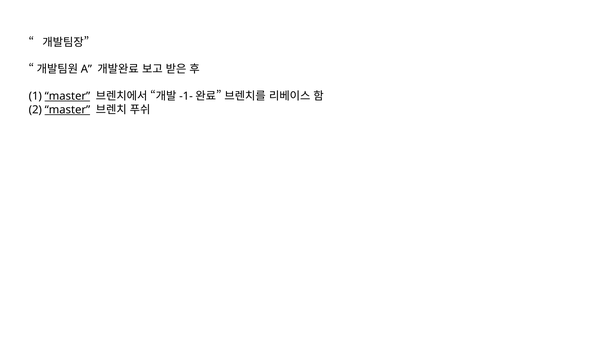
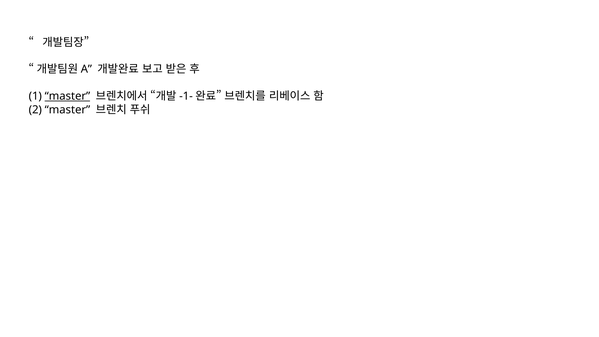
master underline: present -> none (67, 110)
